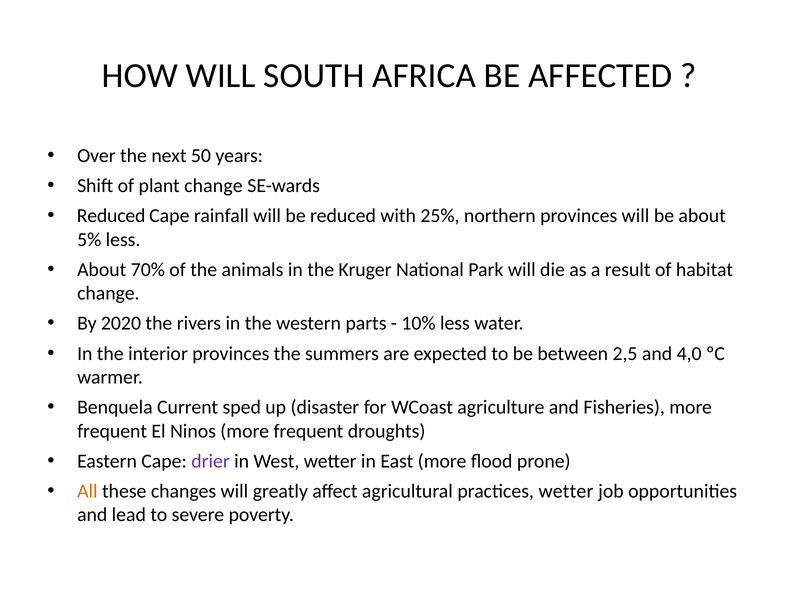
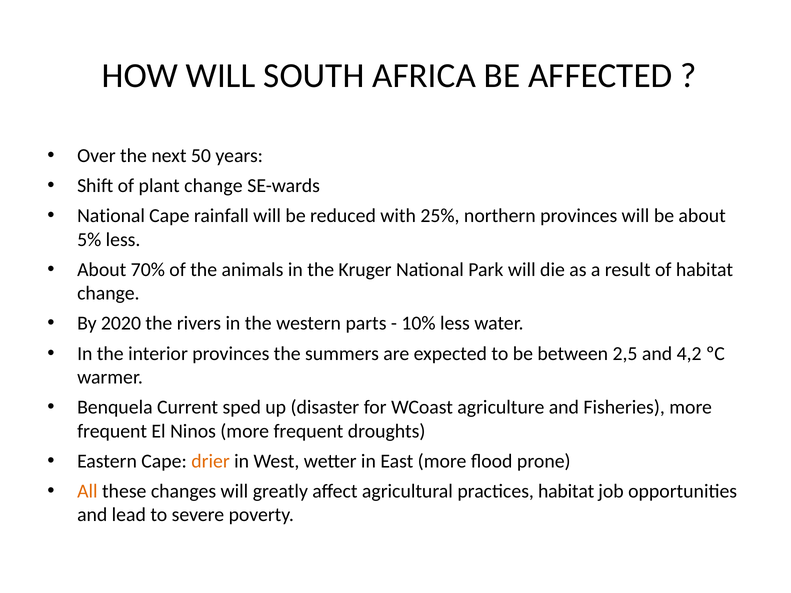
Reduced: Reduced -> National (111, 216)
4,0: 4,0 -> 4,2 (689, 354)
drier colour: purple -> orange (211, 461)
practices wetter: wetter -> habitat (566, 491)
